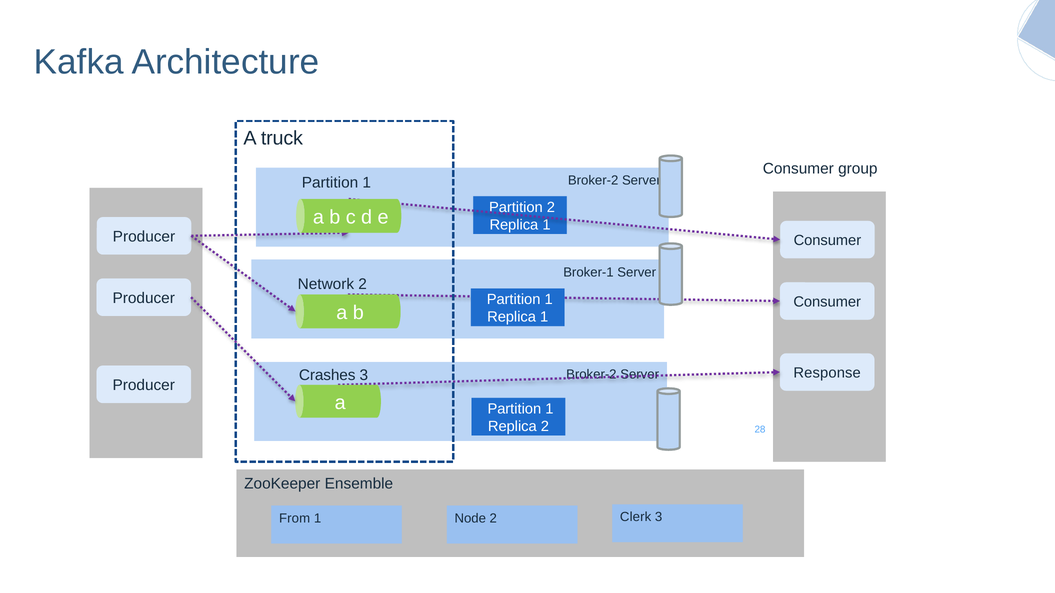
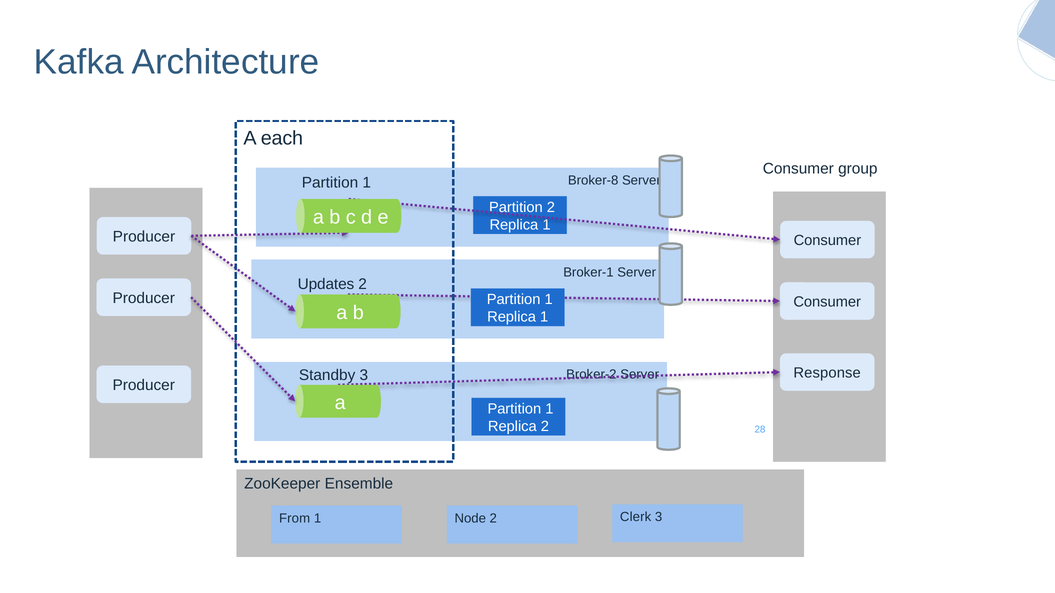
truck: truck -> each (282, 138)
Broker-2: Broker-2 -> Broker-8 (593, 181)
Network: Network -> Updates (326, 284)
Crashes: Crashes -> Standby (327, 375)
